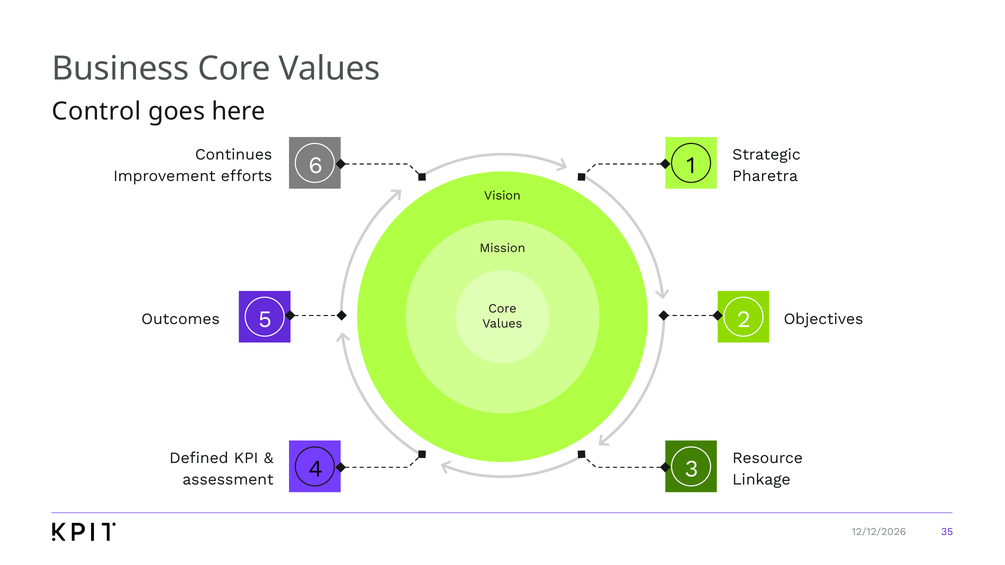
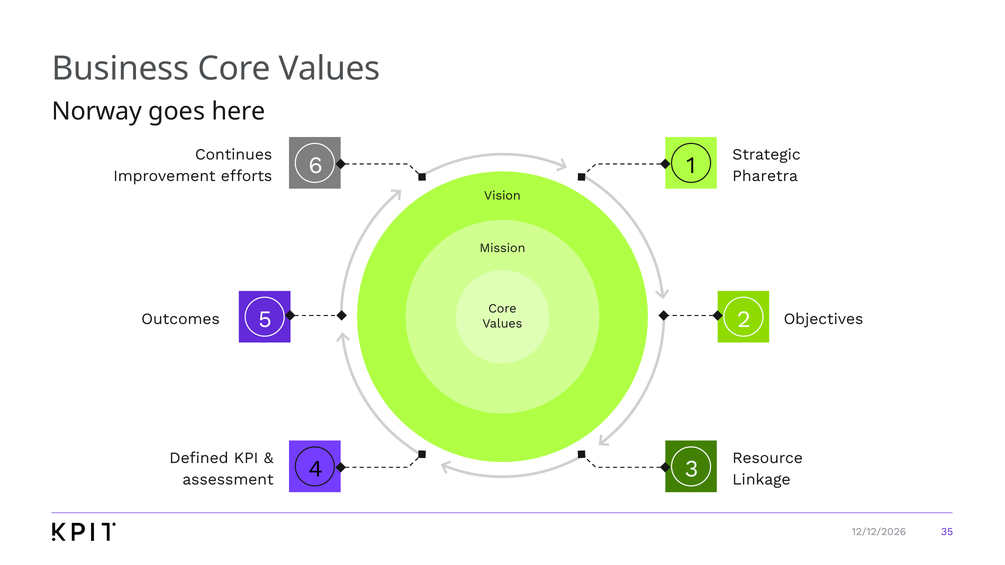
Control: Control -> Norway (97, 112)
